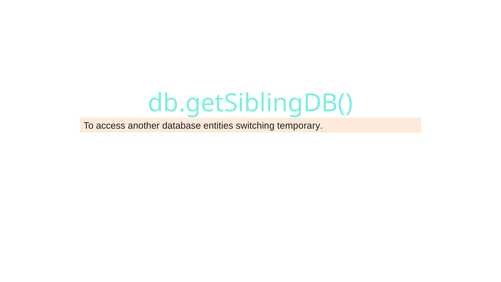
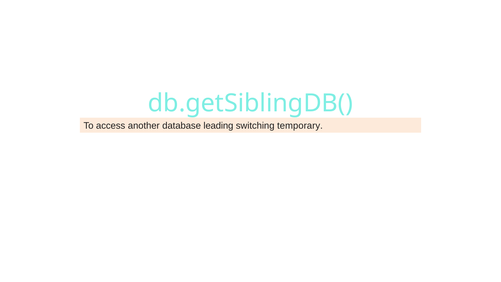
entities: entities -> leading (218, 126)
